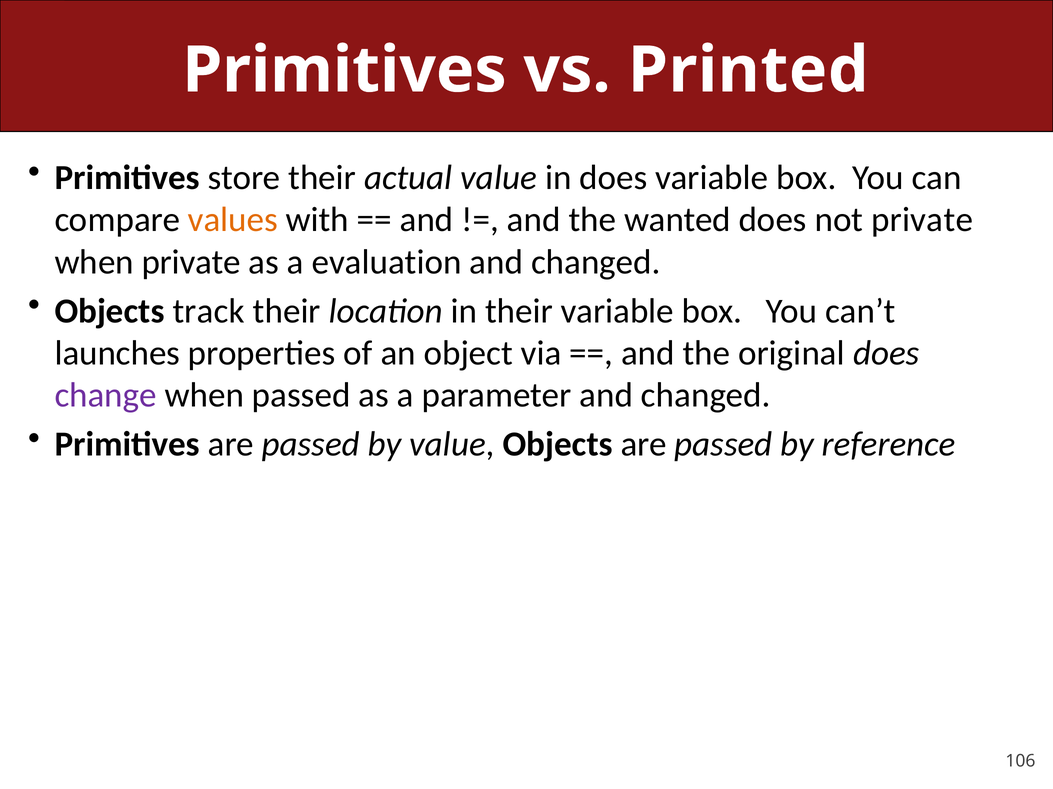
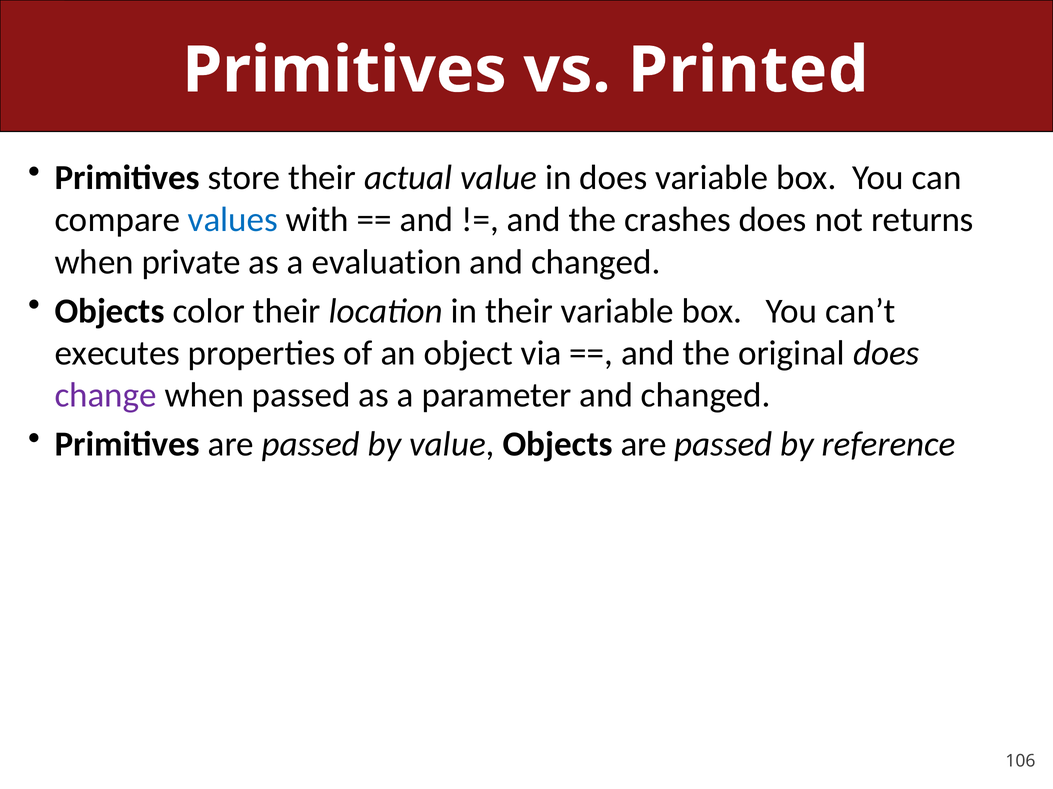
values colour: orange -> blue (233, 220)
wanted: wanted -> crashes (677, 220)
not private: private -> returns (922, 220)
track: track -> color (209, 311)
launches: launches -> executes (117, 353)
